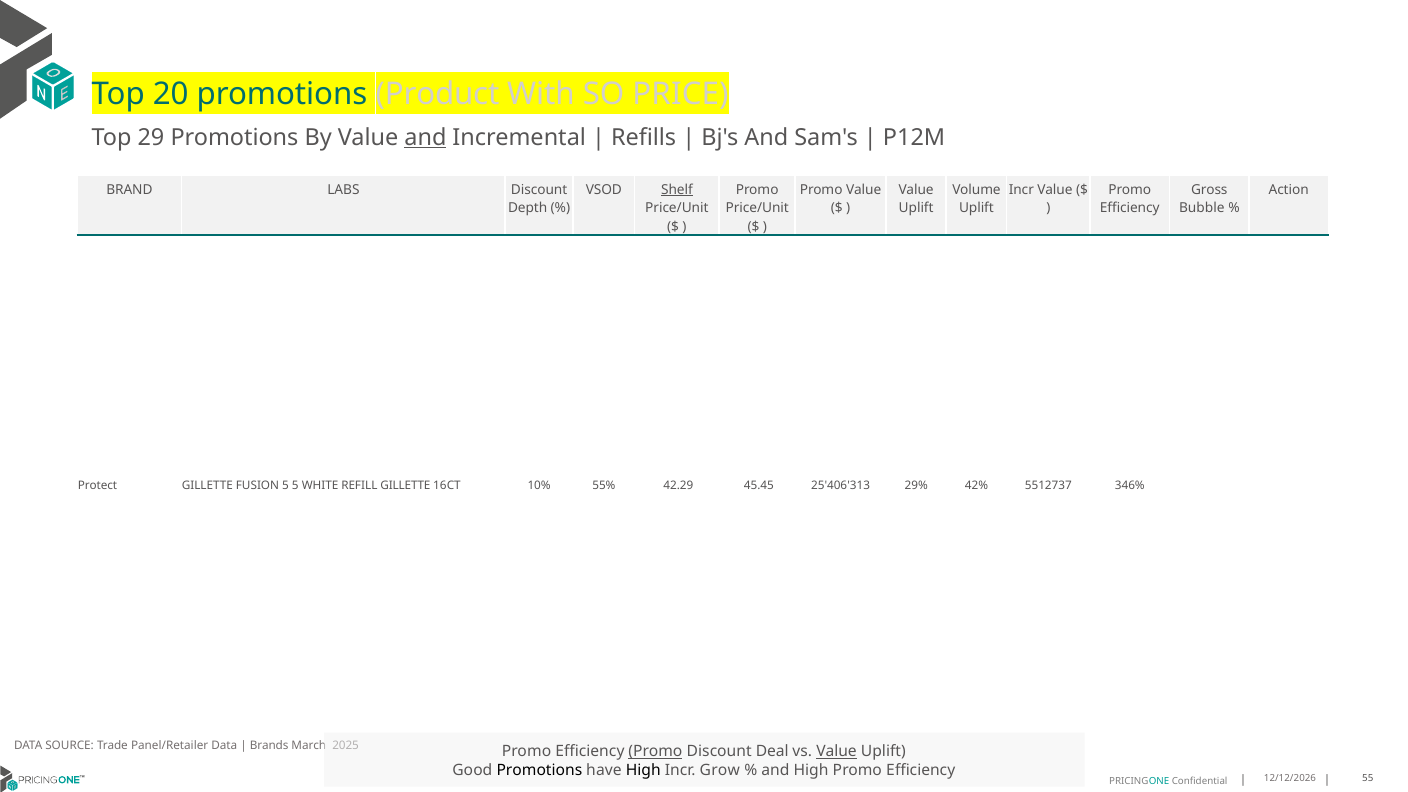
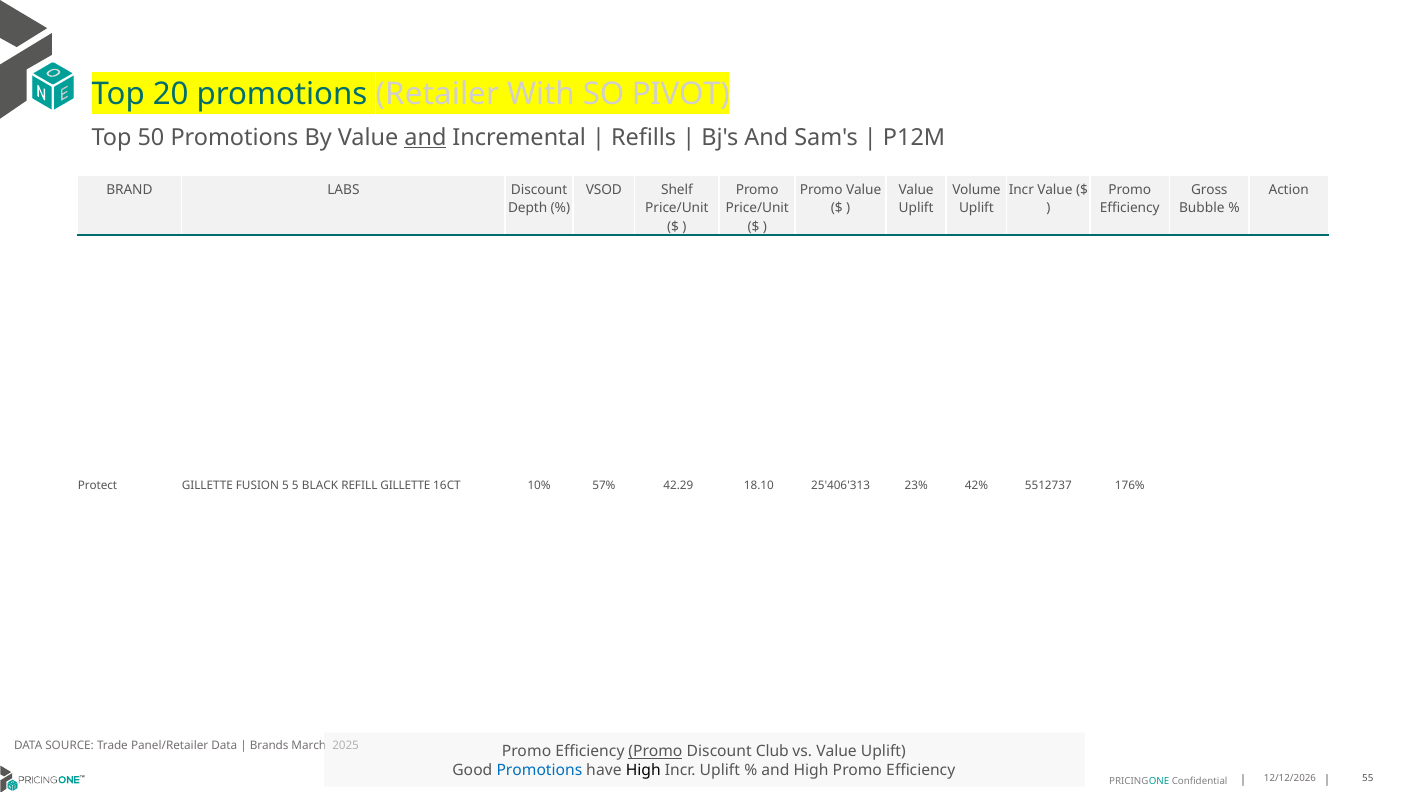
Product: Product -> Retailer (437, 95)
PRICE: PRICE -> PIVOT (681, 95)
29: 29 -> 50 (151, 137)
Shelf underline: present -> none (677, 190)
WHITE: WHITE -> BLACK (320, 486)
55%: 55% -> 57% (604, 486)
45.45: 45.45 -> 18.10 (759, 486)
29%: 29% -> 23% (916, 486)
346%: 346% -> 176% (1130, 486)
Deal: Deal -> Club (772, 751)
Value underline: present -> none (837, 751)
Promotions colour: black -> blue (539, 770)
Incr Grow: Grow -> Uplift (720, 770)
